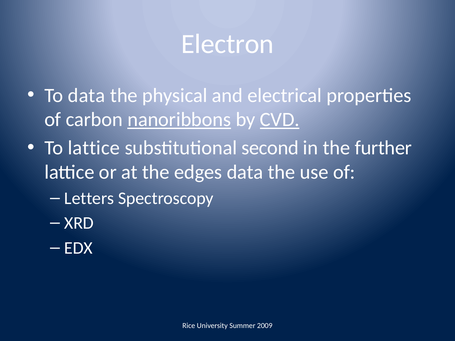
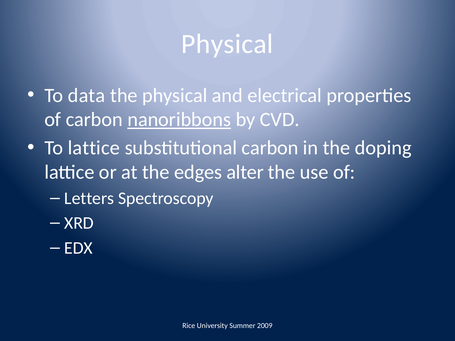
Electron: Electron -> Physical (227, 44)
CVD underline: present -> none (280, 120)
substitutional second: second -> carbon (270, 148)
further: further -> doping (383, 148)
edges data: data -> alter (245, 172)
